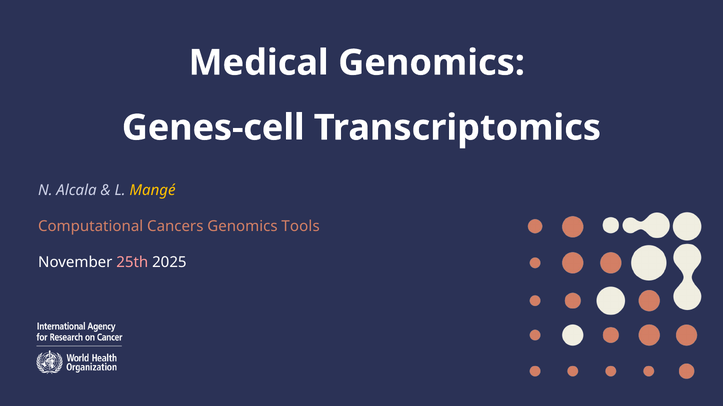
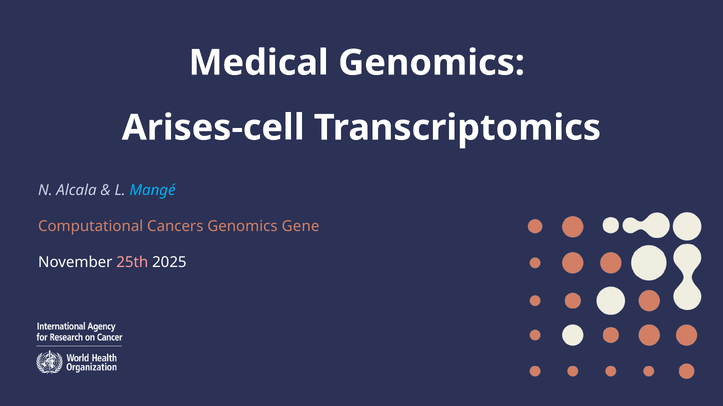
Genes-cell: Genes-cell -> Arises-cell (213, 128)
Mangé colour: yellow -> light blue (152, 191)
Tools: Tools -> Gene (301, 227)
